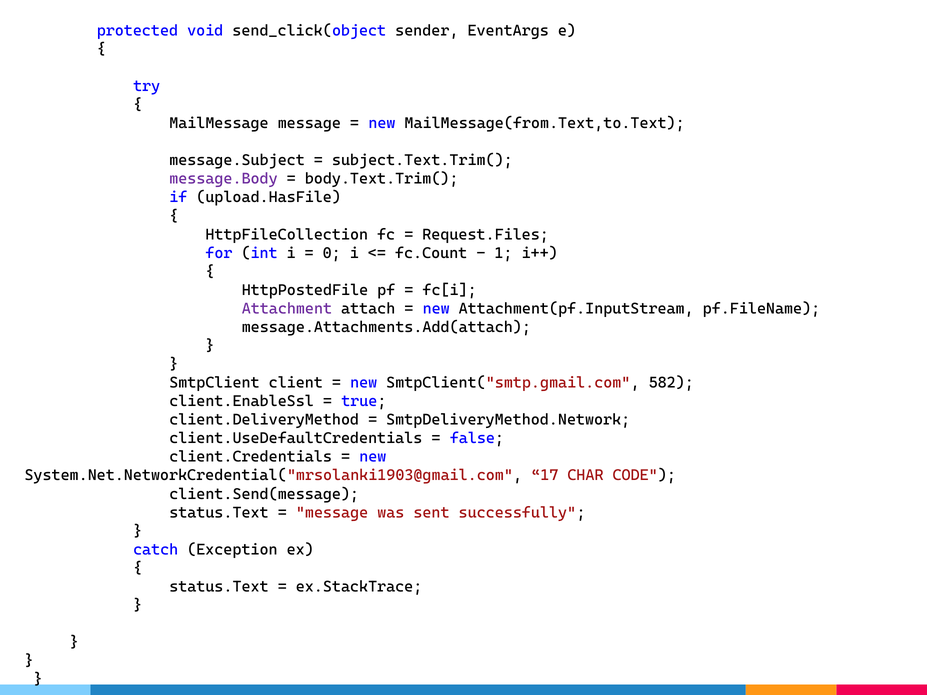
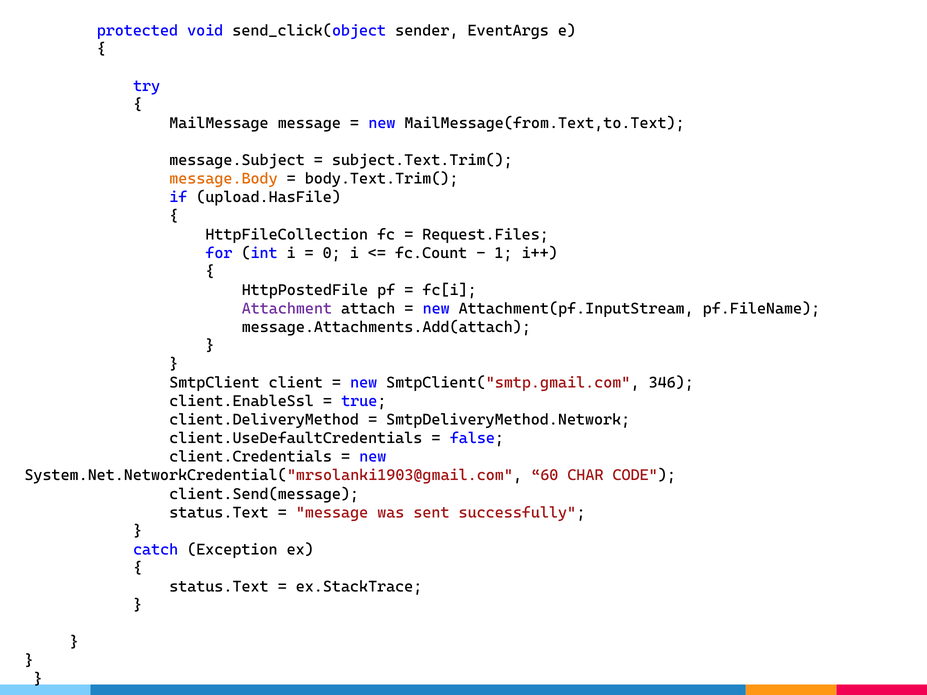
message.Body colour: purple -> orange (223, 179)
582: 582 -> 346 (671, 383)
17: 17 -> 60 (545, 476)
